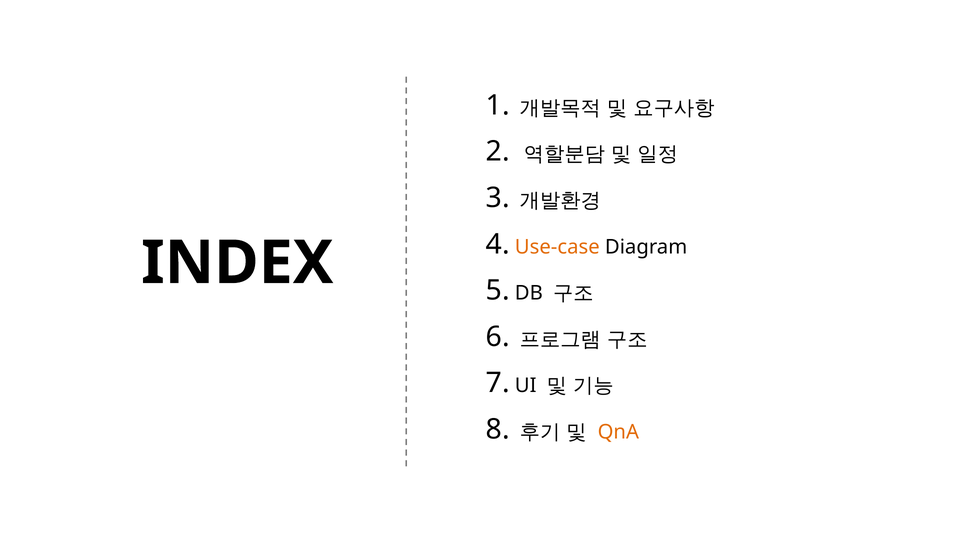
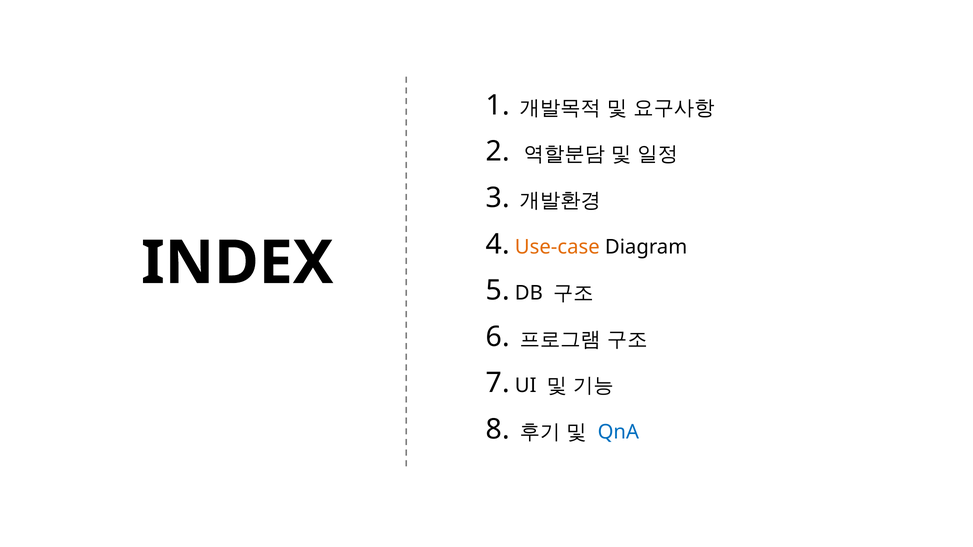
QnA colour: orange -> blue (618, 432)
